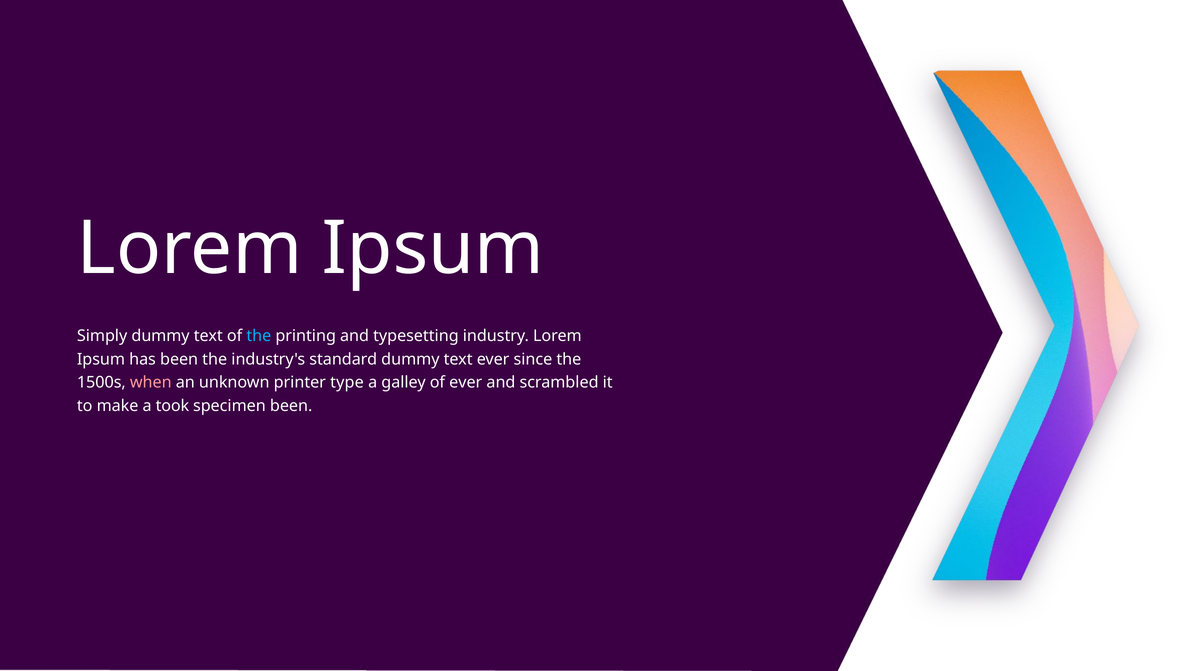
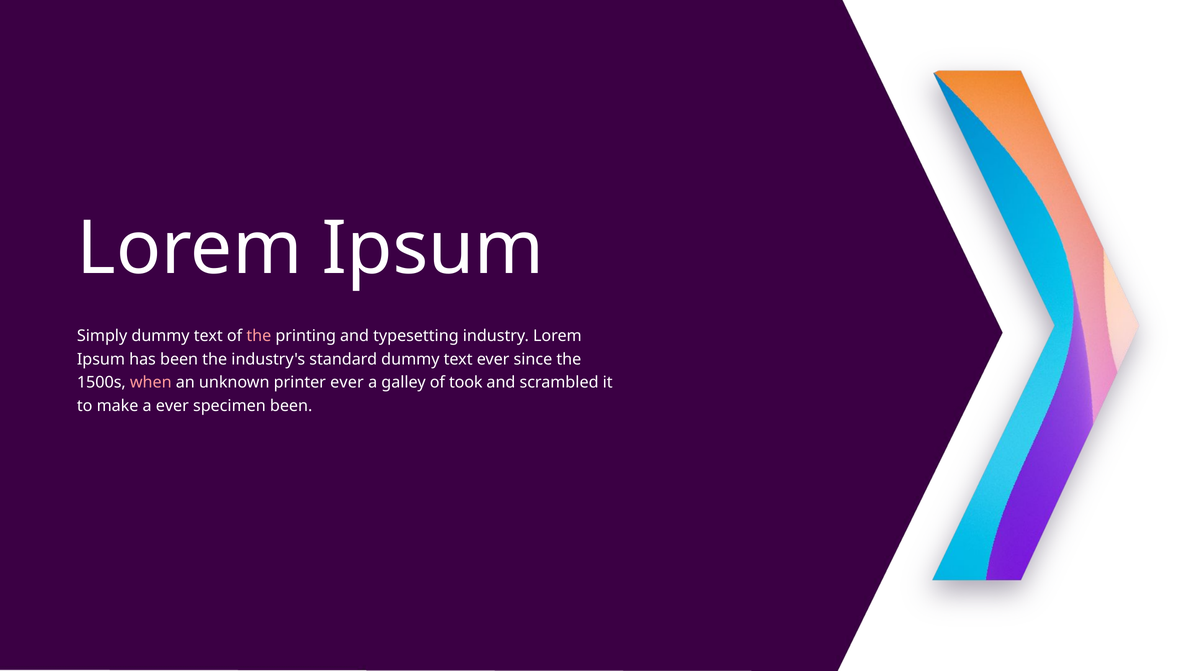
the colour: light blue -> pink (259, 336)
printer type: type -> ever (347, 383)
of ever: ever -> took (466, 383)
a took: took -> ever (172, 406)
